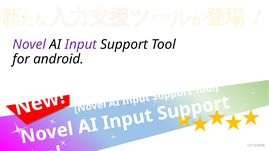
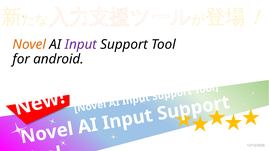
Novel colour: purple -> orange (29, 45)
